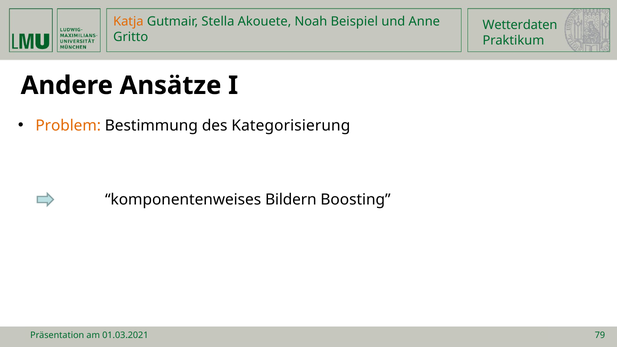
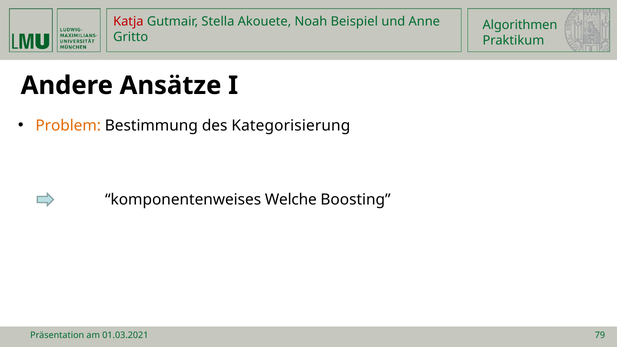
Katja colour: orange -> red (128, 22)
Wetterdaten: Wetterdaten -> Algorithmen (520, 25)
Bildern: Bildern -> Welche (291, 200)
